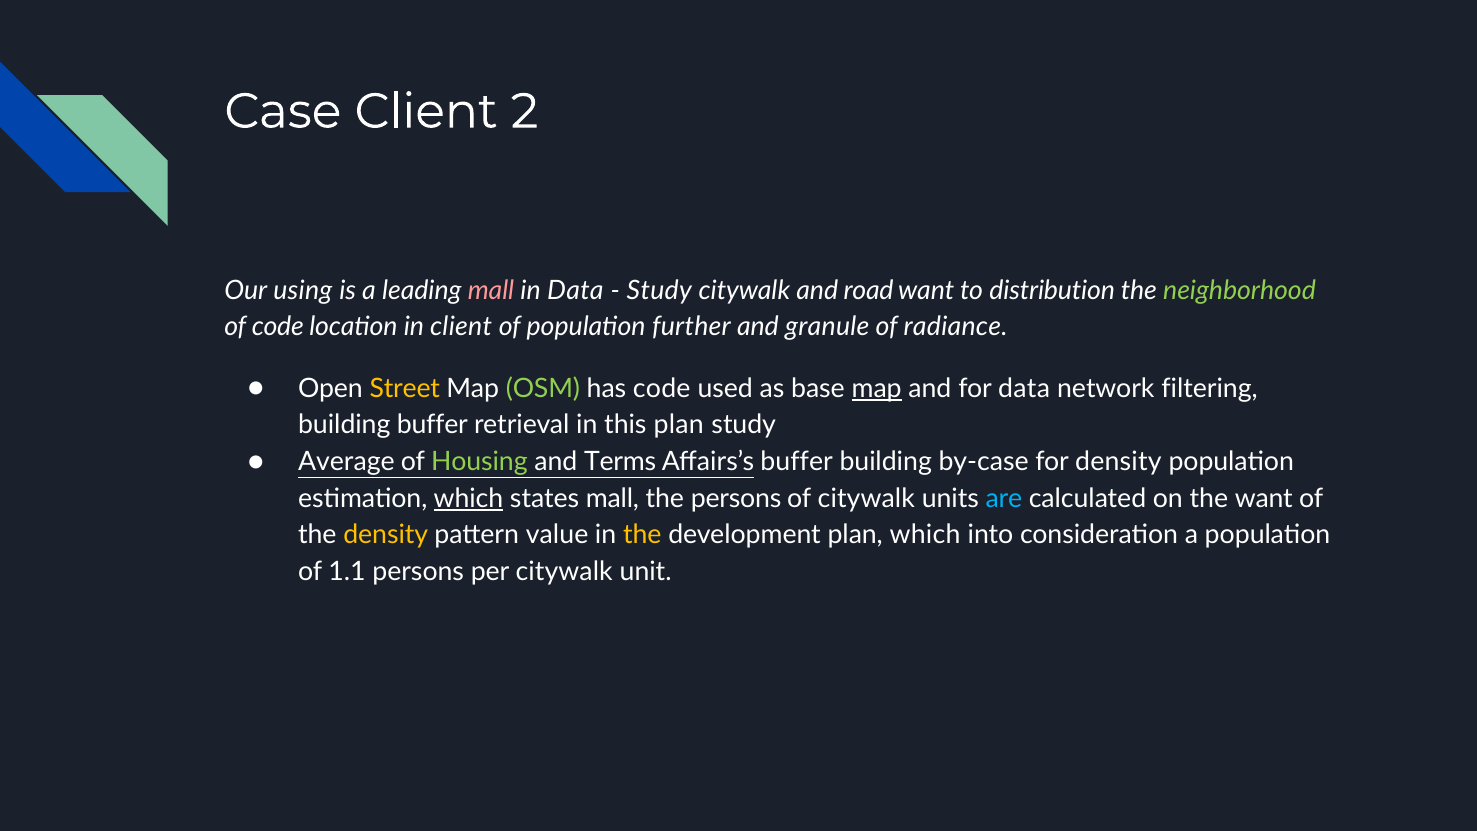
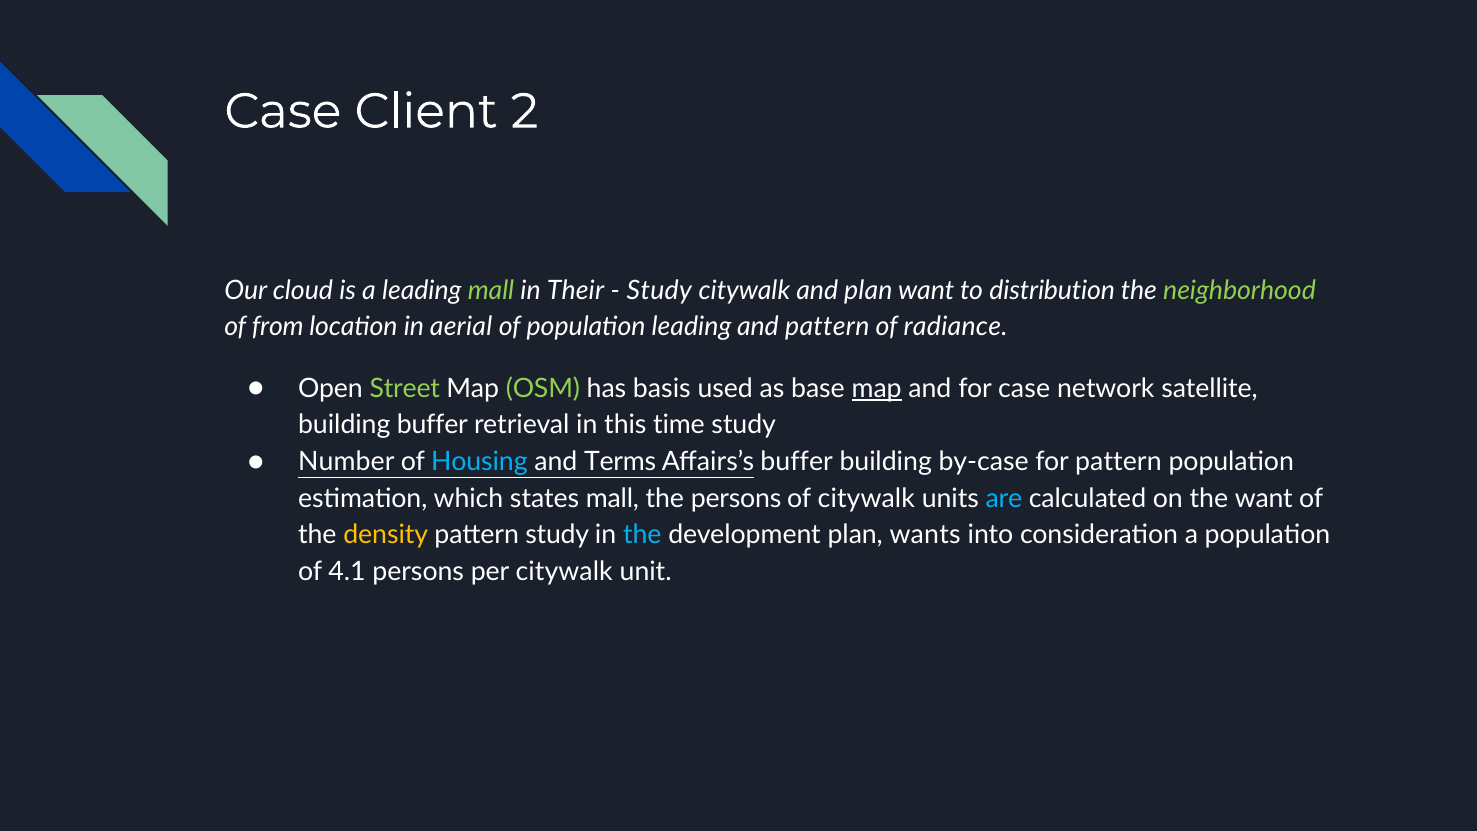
using: using -> cloud (303, 290)
mall colour: pink -> light green (491, 290)
in Data: Data -> Their (575, 290)
and road: road -> plan (868, 290)
of code: code -> from (278, 327)
in client: client -> aerial (461, 327)
population further: further -> leading (692, 327)
and granule: granule -> pattern (827, 327)
Street colour: yellow -> light green (405, 388)
has code: code -> basis (662, 388)
for data: data -> case (1024, 388)
filtering: filtering -> satellite (1210, 388)
this plan: plan -> time (679, 425)
Average: Average -> Number (346, 462)
Housing colour: light green -> light blue (479, 462)
for density: density -> pattern (1118, 462)
which underline: present -> none (468, 498)
pattern value: value -> study (557, 535)
the colour: yellow -> light blue (642, 535)
plan which: which -> wants (925, 535)
1.1: 1.1 -> 4.1 (347, 572)
